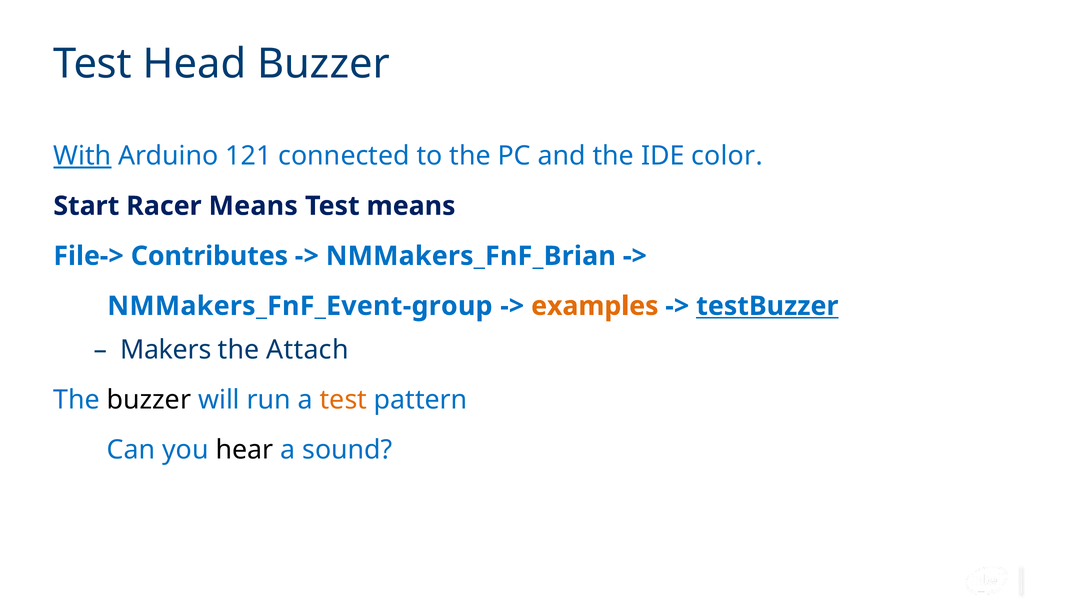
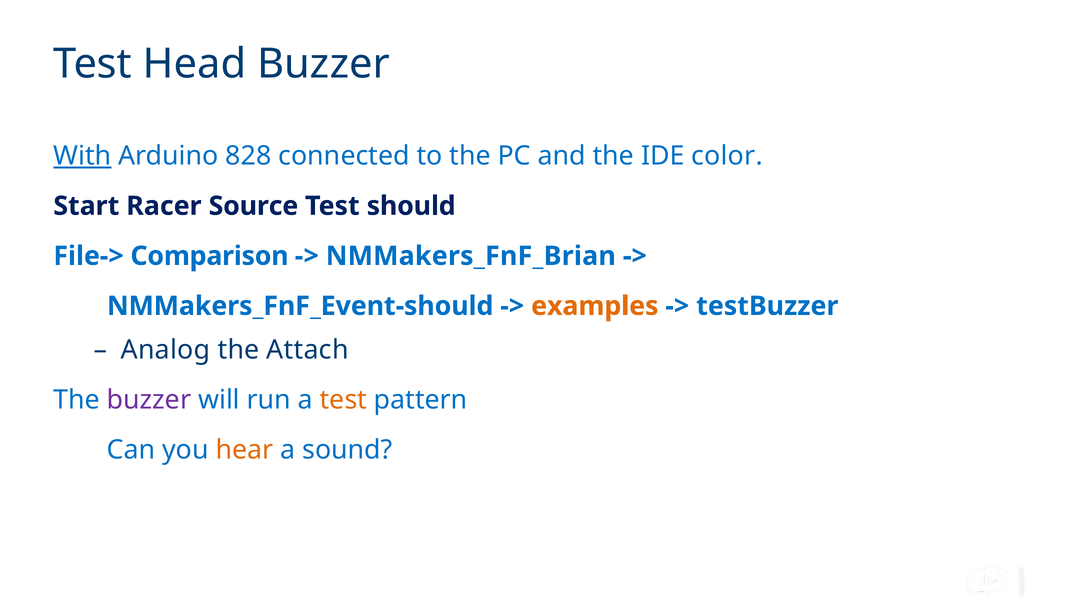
121: 121 -> 828 (248, 156)
Racer Means: Means -> Source (253, 206)
Test means: means -> should (411, 206)
Contributes: Contributes -> Comparison (210, 256)
NMMakers_FnF_Event-group: NMMakers_FnF_Event-group -> NMMakers_FnF_Event-should (300, 306)
testBuzzer underline: present -> none (767, 306)
Makers: Makers -> Analog (165, 350)
buzzer colour: black -> purple (149, 400)
hear colour: black -> orange (244, 450)
